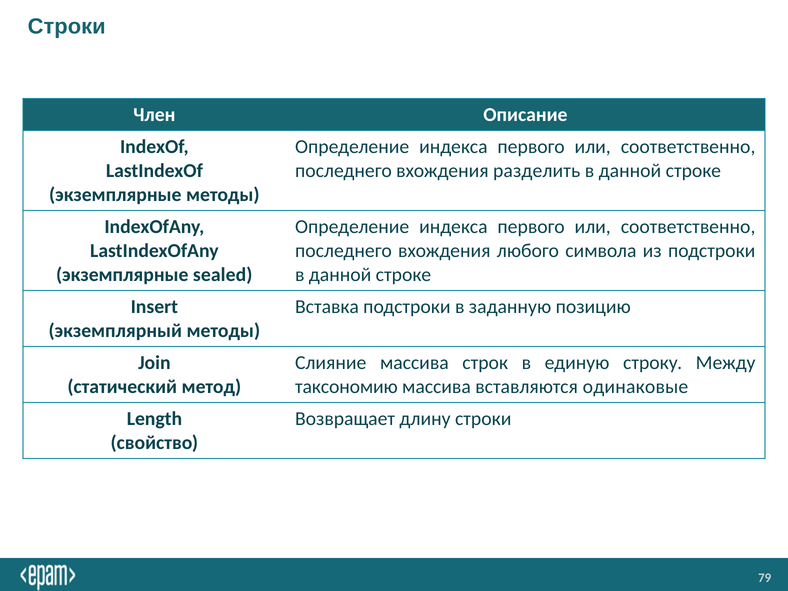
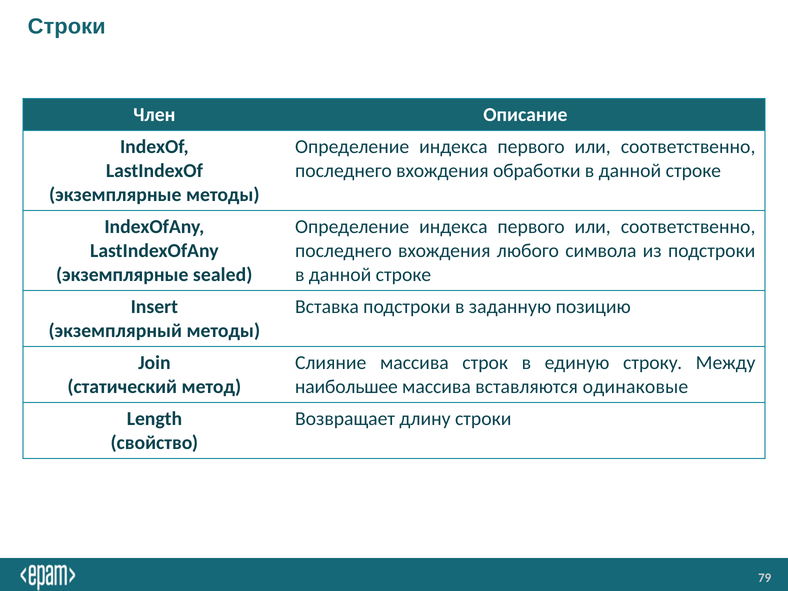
разделить: разделить -> обработки (537, 171)
таксономию: таксономию -> наибольшее (346, 387)
